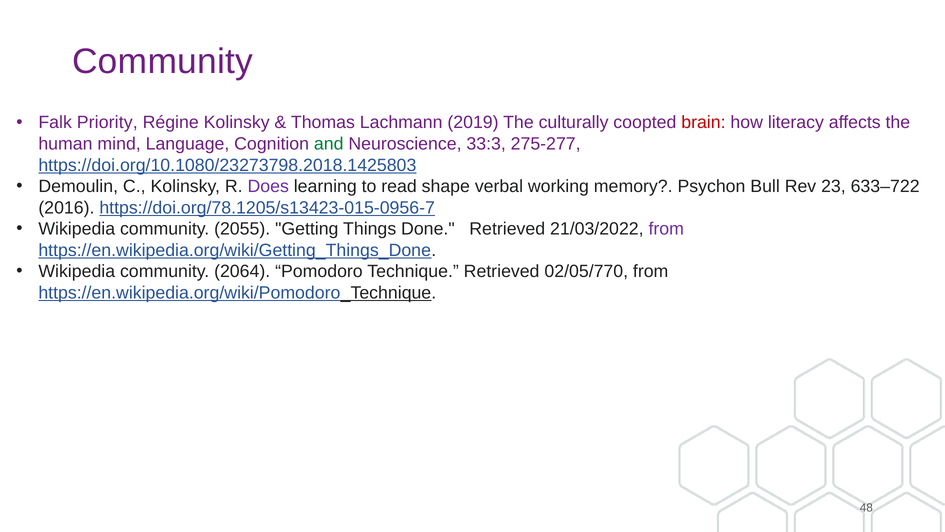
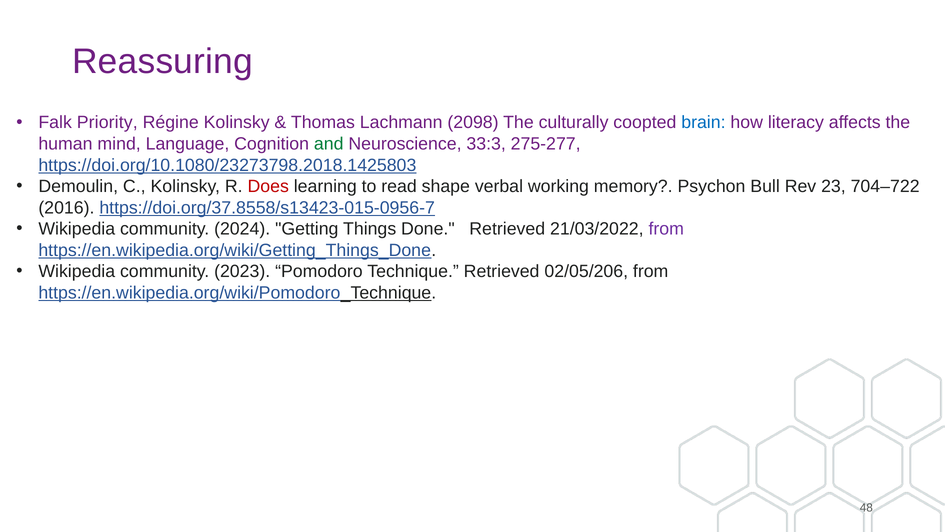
Community: Community -> Reassuring (162, 61)
2019: 2019 -> 2098 (473, 123)
brain colour: red -> blue (703, 123)
Does colour: purple -> red (268, 186)
633–722: 633–722 -> 704–722 (885, 186)
https://doi.org/78.1205/s13423-015-0956-7: https://doi.org/78.1205/s13423-015-0956-7 -> https://doi.org/37.8558/s13423-015-0956-7 (267, 208)
2055: 2055 -> 2024 (242, 229)
2064: 2064 -> 2023 (242, 271)
02/05/770: 02/05/770 -> 02/05/206 (586, 271)
